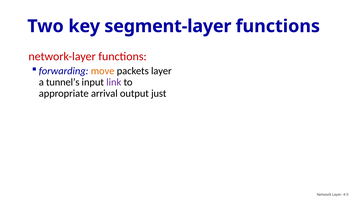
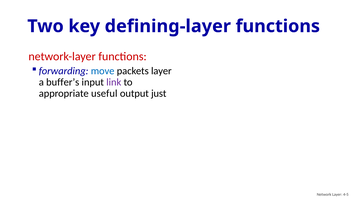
segment-layer: segment-layer -> defining-layer (168, 26)
move colour: orange -> blue (103, 71)
tunnel’s: tunnel’s -> buffer’s (63, 82)
arrival: arrival -> useful (104, 94)
